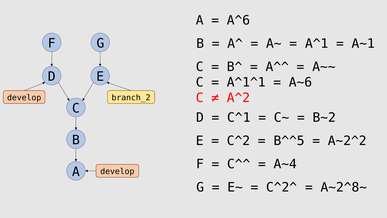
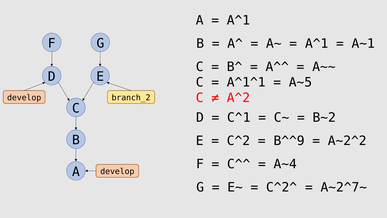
A^6: A^6 -> A^1 (239, 20)
A~6: A~6 -> A~5 (301, 82)
B^^5: B^^5 -> B^^9 (289, 141)
A~2^8~: A~2^8~ -> A~2^7~ (344, 187)
